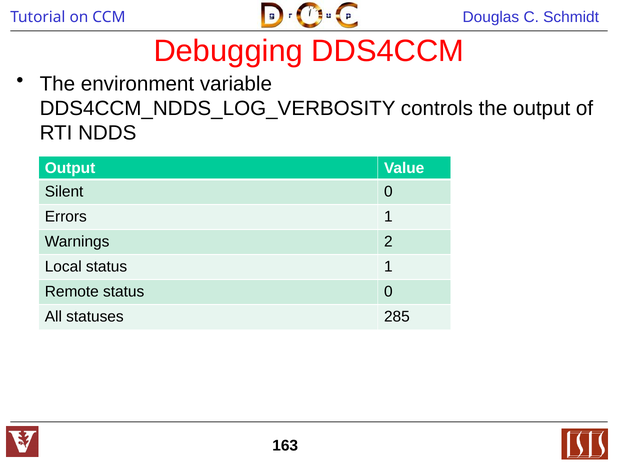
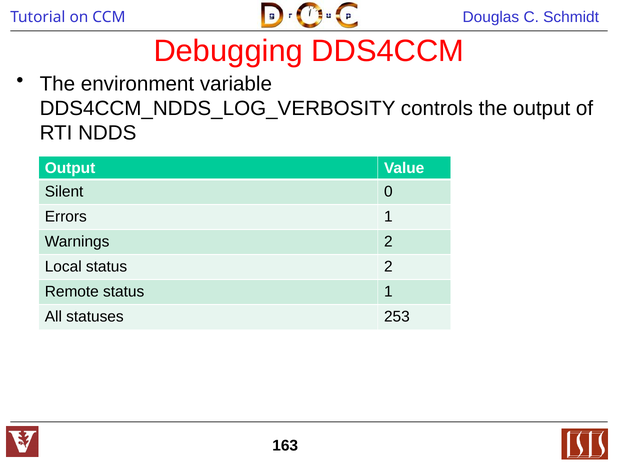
status 1: 1 -> 2 (388, 267)
status 0: 0 -> 1 (388, 292)
285: 285 -> 253 (397, 317)
